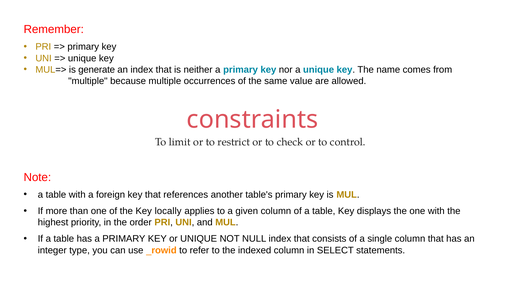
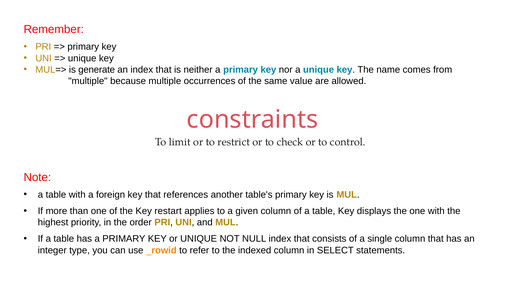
locally: locally -> restart (168, 211)
